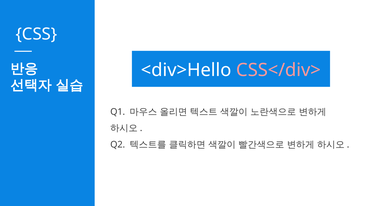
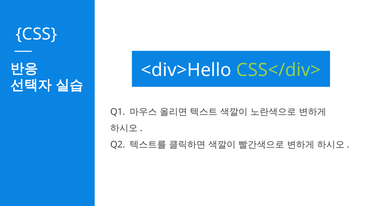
CSS</div> colour: pink -> light green (279, 70)
